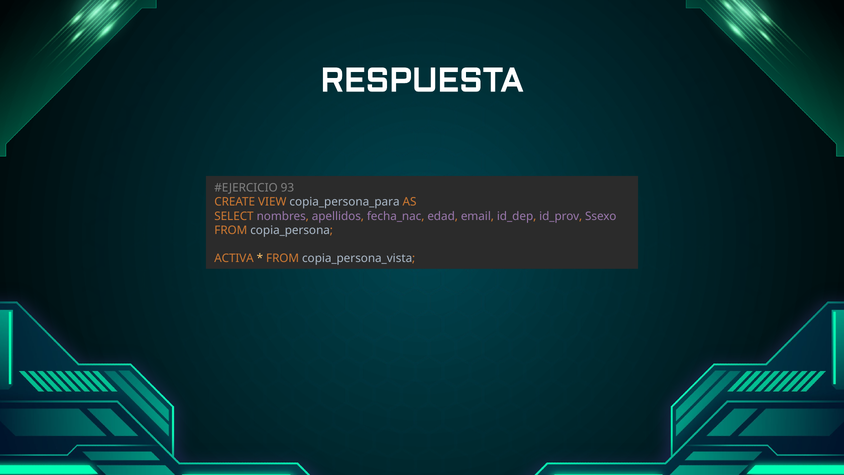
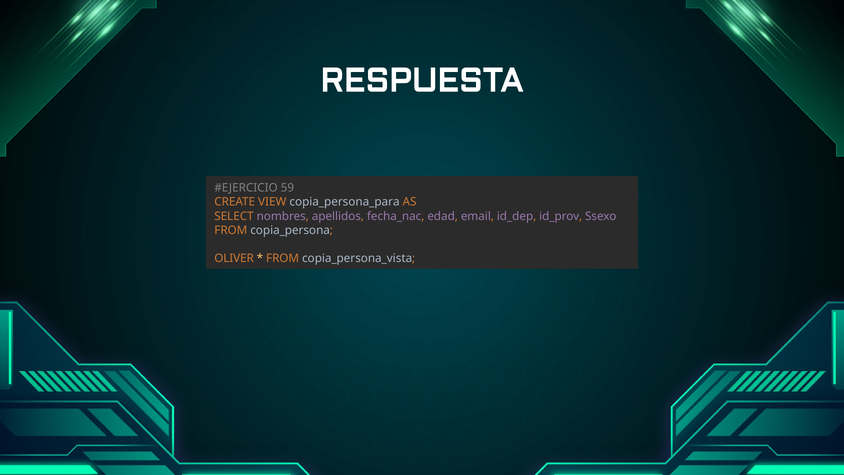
93: 93 -> 59 (287, 188)
ACTIVA: ACTIVA -> OLIVER (234, 258)
